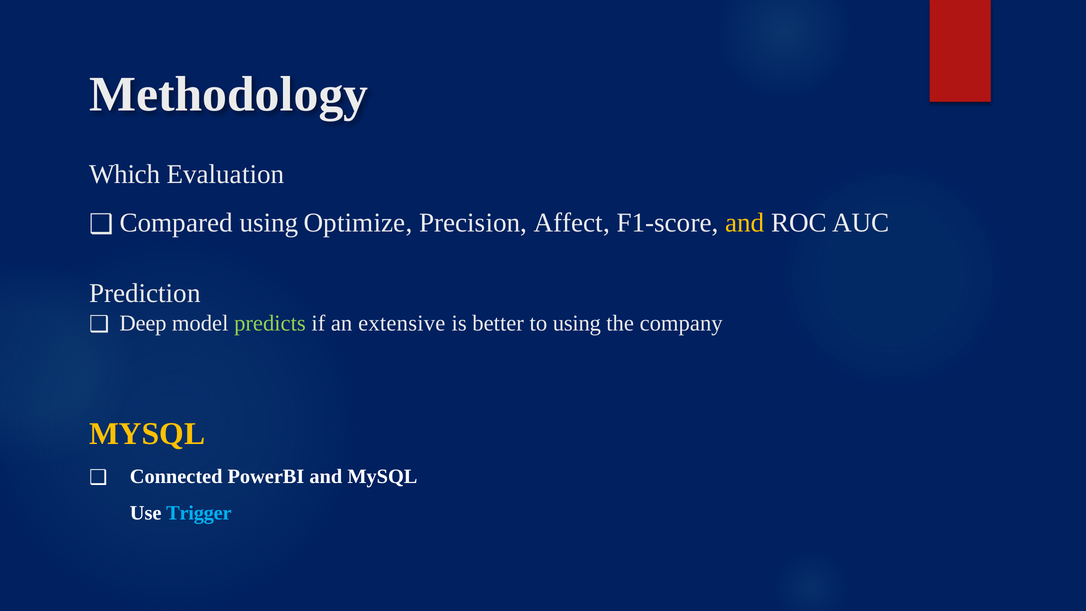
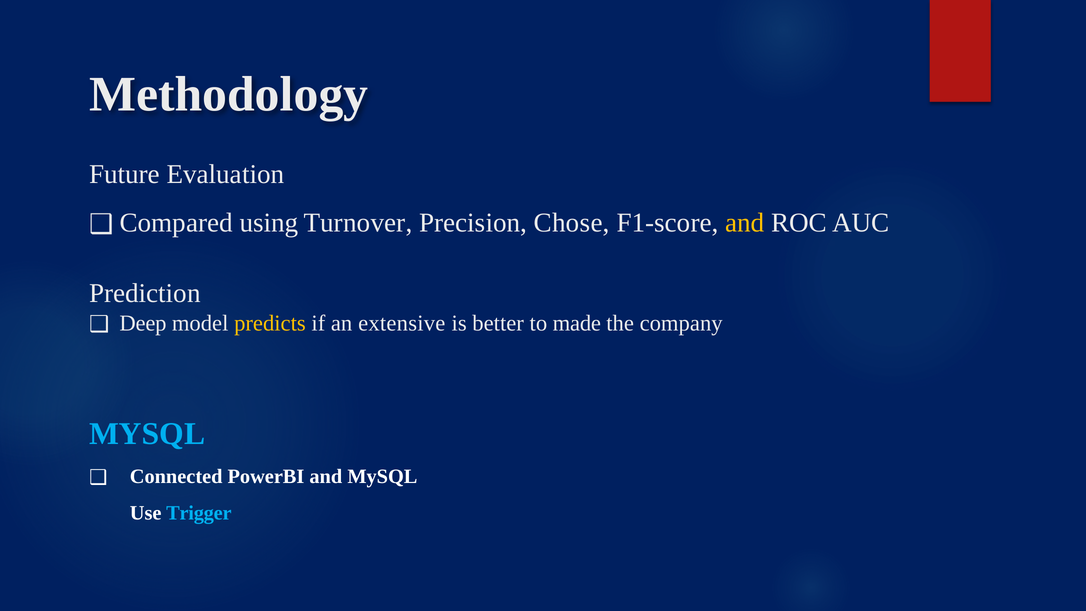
Which: Which -> Future (125, 174)
Optimize: Optimize -> Turnover (358, 223)
Affect: Affect -> Chose (572, 223)
predicts colour: light green -> yellow (270, 323)
to using: using -> made (577, 323)
MYSQL colour: yellow -> light blue (147, 434)
